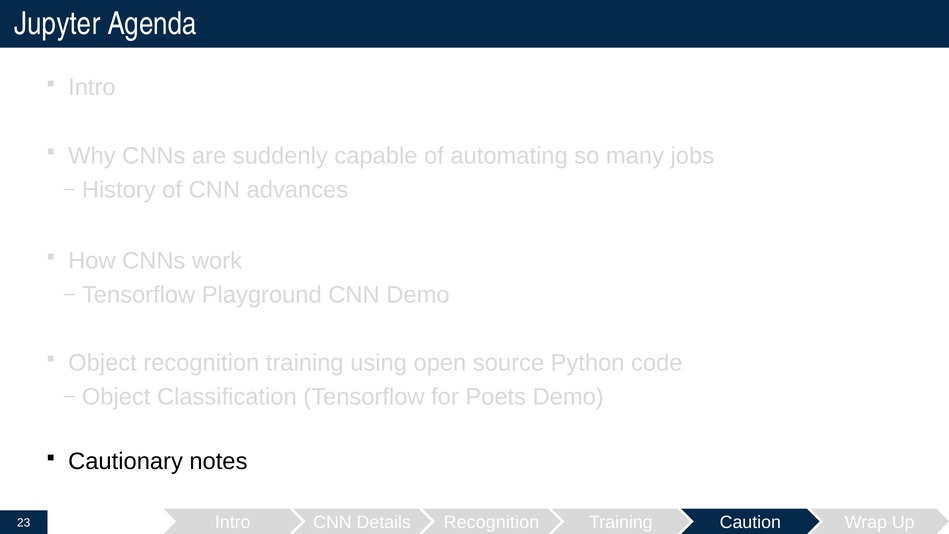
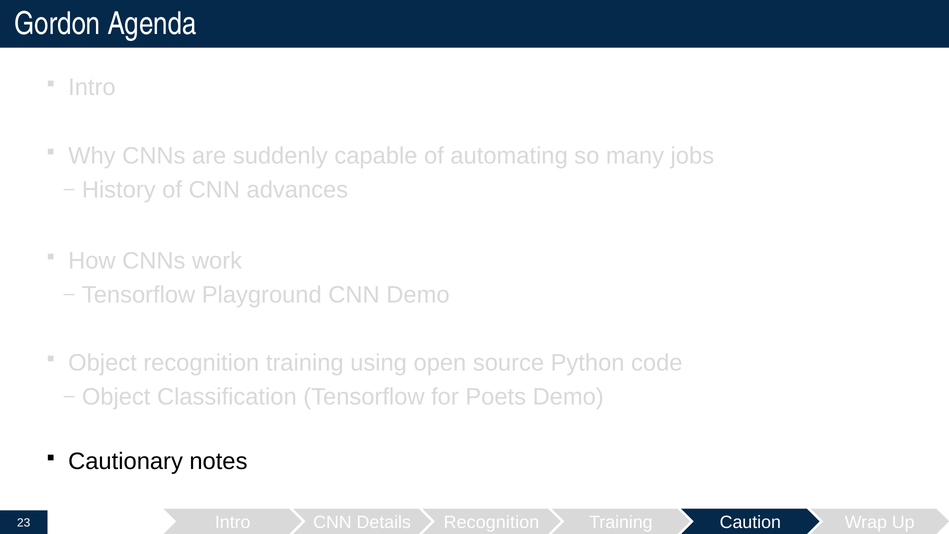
Jupyter: Jupyter -> Gordon (57, 24)
